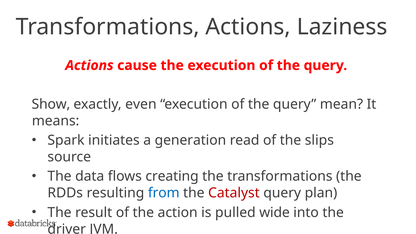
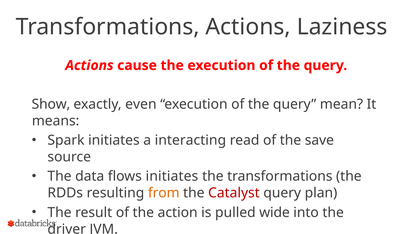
generation: generation -> interacting (190, 140)
slips: slips -> save (319, 140)
flows creating: creating -> initiates (172, 176)
from colour: blue -> orange (164, 193)
